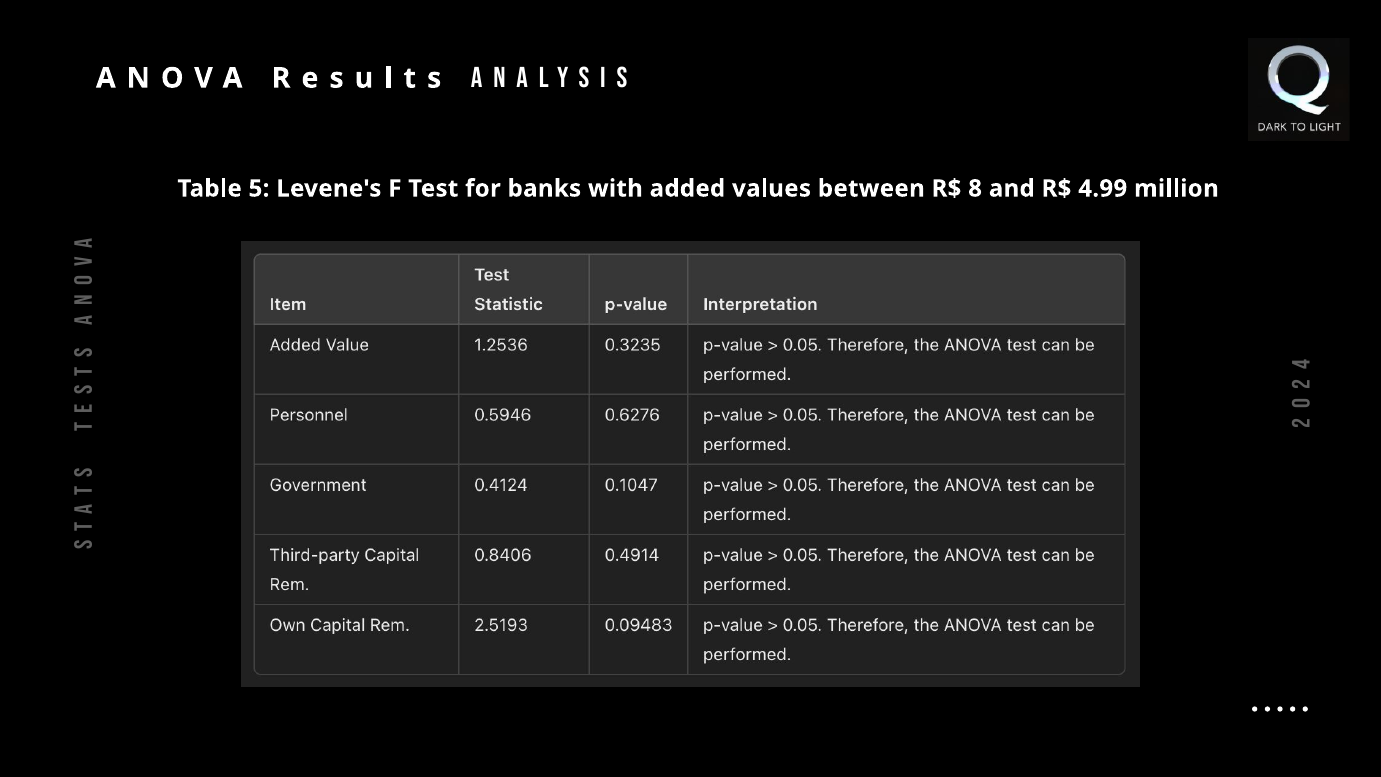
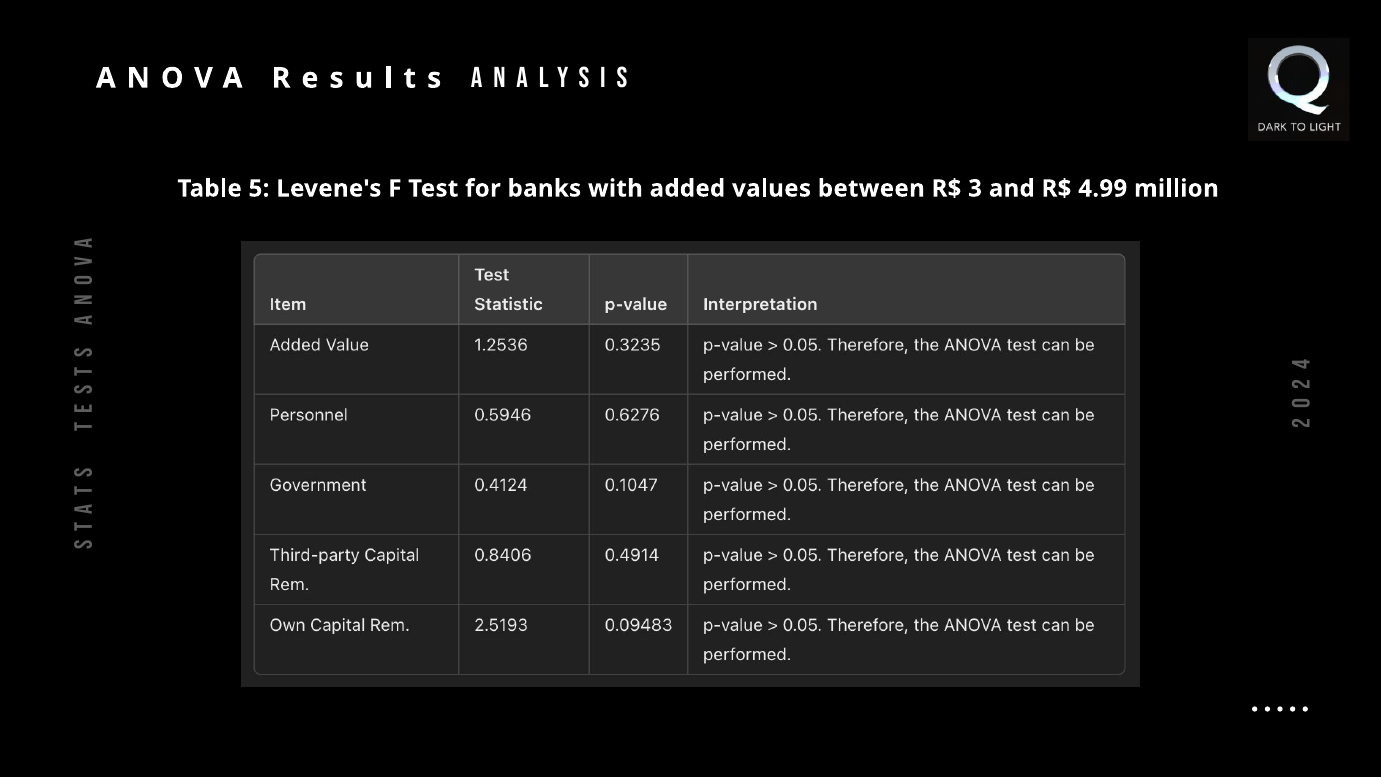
8: 8 -> 3 (975, 189)
